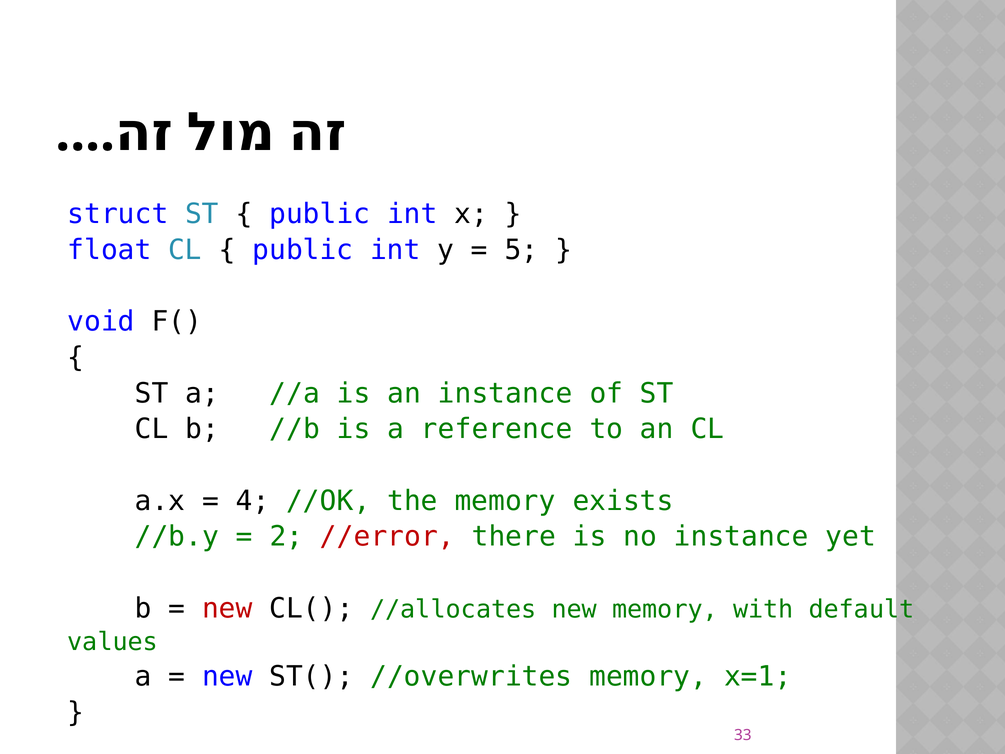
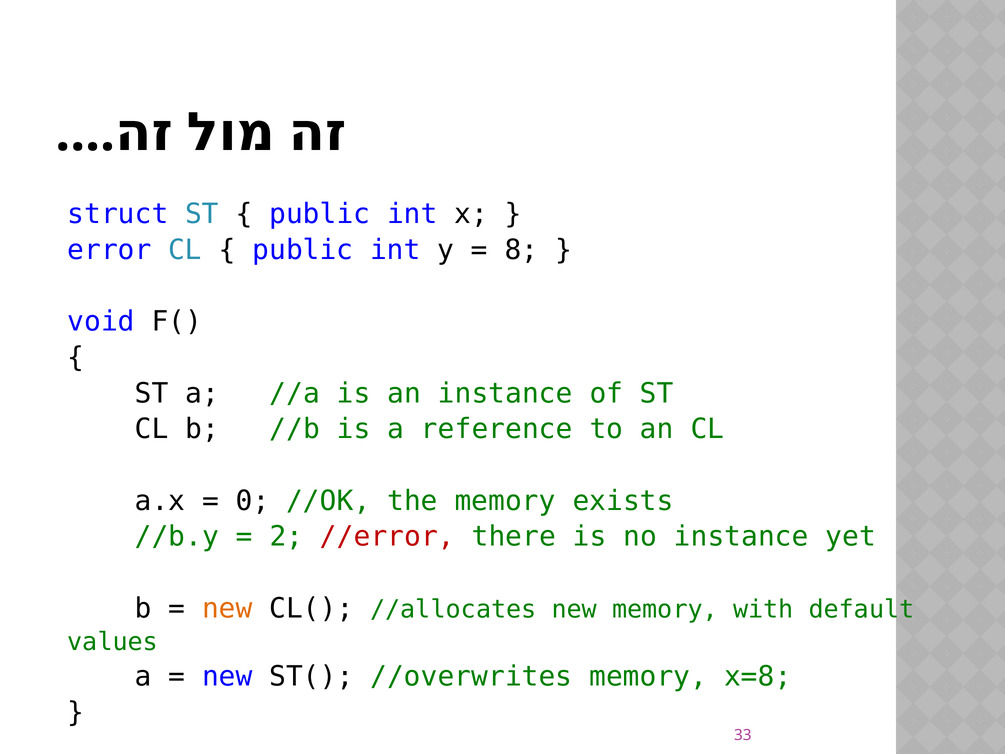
float: float -> error (110, 250)
5: 5 -> 8 (521, 250)
4: 4 -> 0 (253, 501)
new colour: red -> orange (227, 608)
x=1: x=1 -> x=8 (758, 676)
